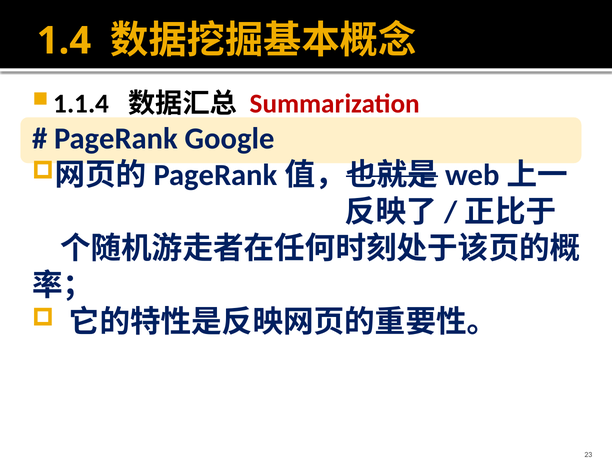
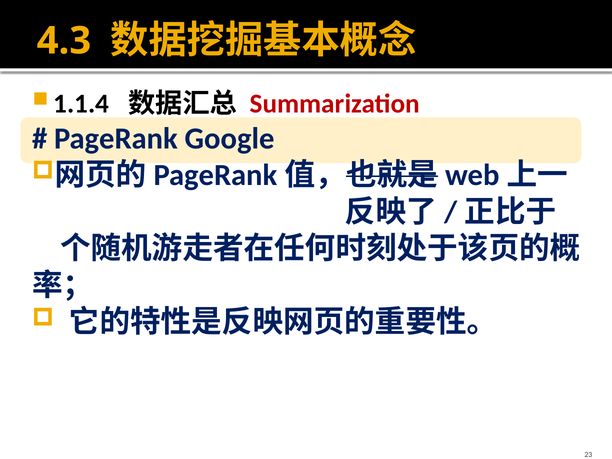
1.4: 1.4 -> 4.3 (64, 41)
